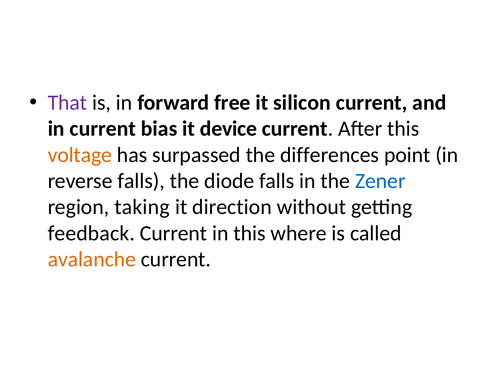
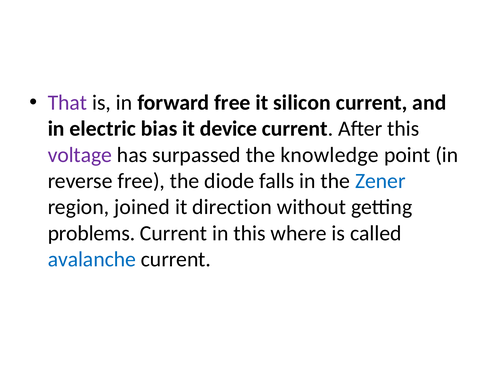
in current: current -> electric (103, 129)
voltage colour: orange -> purple (80, 155)
differences: differences -> knowledge (329, 155)
reverse falls: falls -> free (141, 181)
taking: taking -> joined (142, 207)
feedback: feedback -> problems (91, 233)
avalanche colour: orange -> blue (92, 259)
